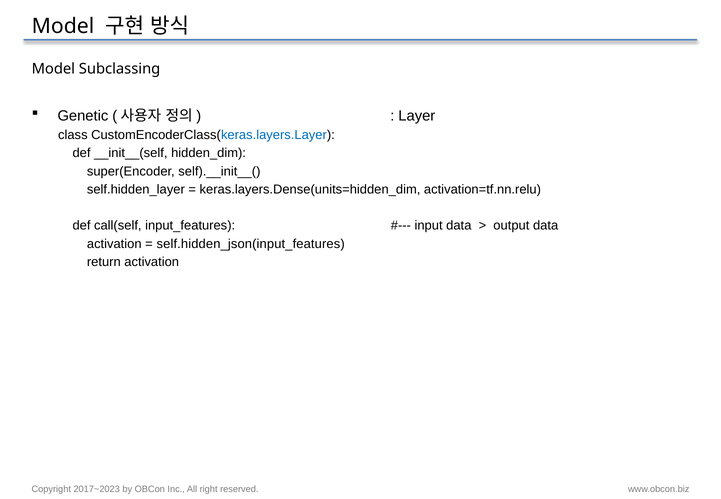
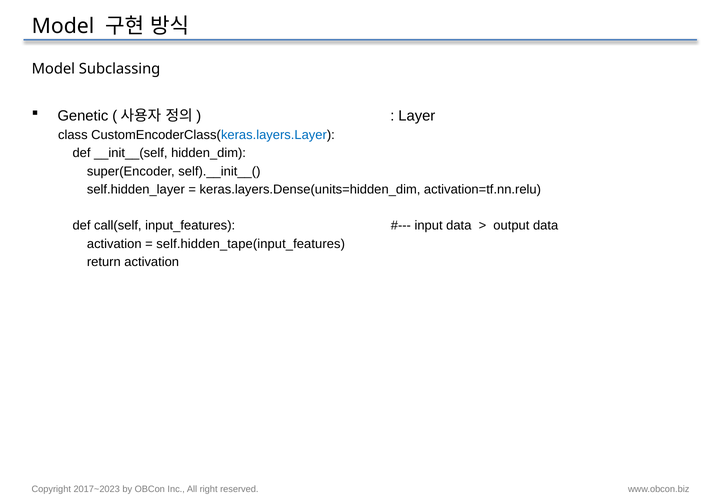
self.hidden_json(input_features: self.hidden_json(input_features -> self.hidden_tape(input_features (251, 244)
